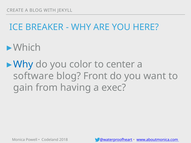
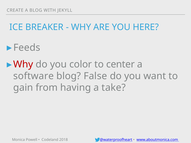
Which: Which -> Feeds (27, 48)
Why colour: blue -> red (23, 64)
Front: Front -> False (95, 76)
exec: exec -> take (114, 88)
